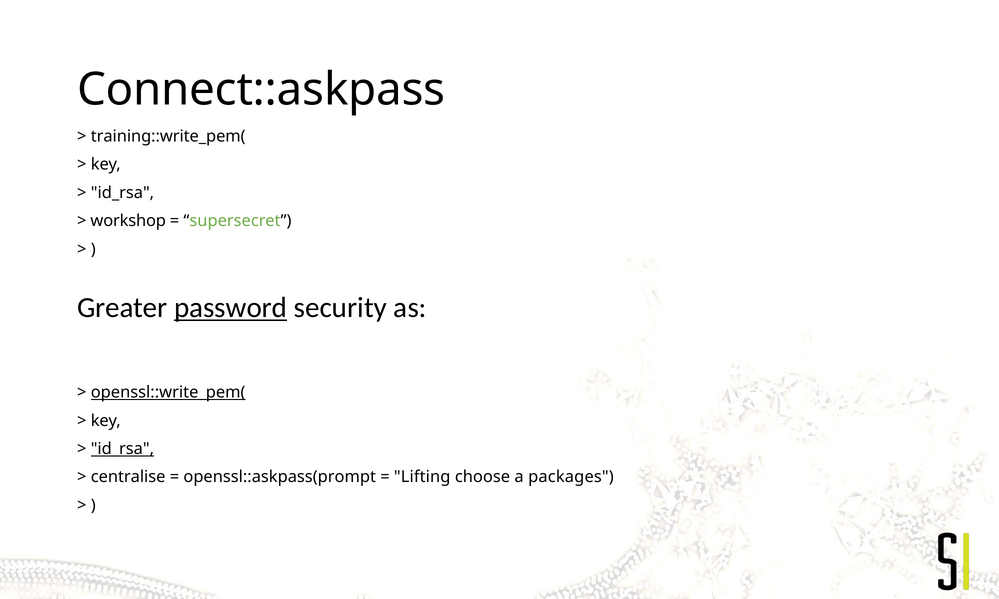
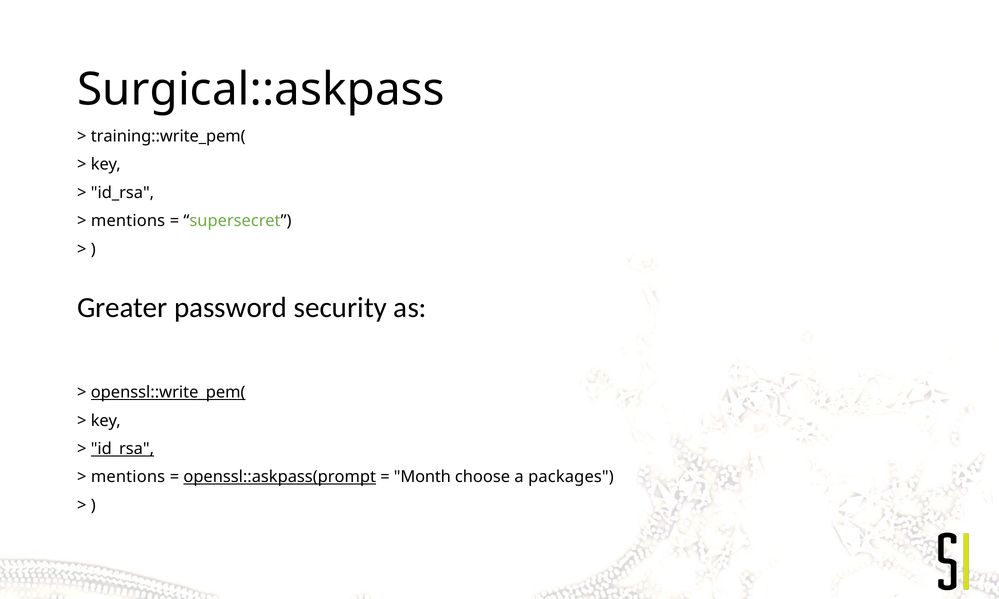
Connect::askpass: Connect::askpass -> Surgical::askpass (261, 90)
workshop: workshop -> mentions (128, 221)
password underline: present -> none (231, 308)
centralise: centralise -> mentions (128, 477)
openssl::askpass(prompt underline: none -> present (280, 477)
Lifting: Lifting -> Month (422, 477)
